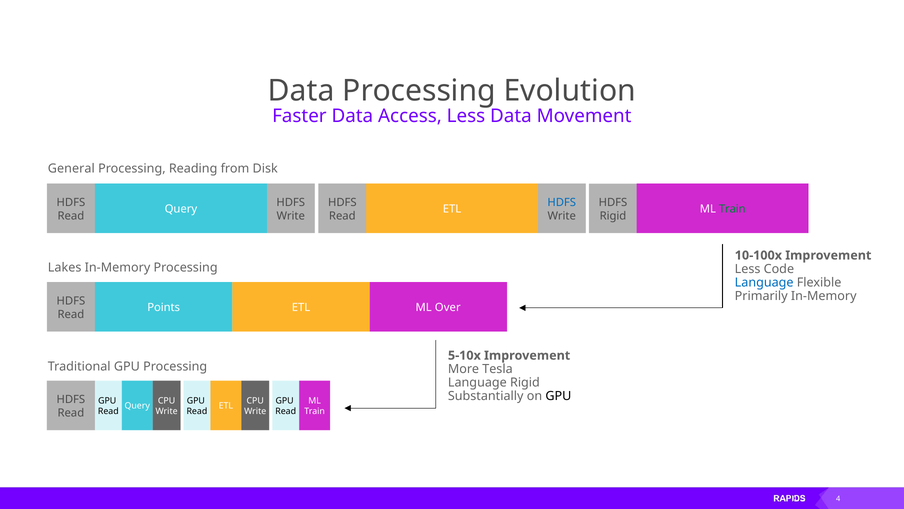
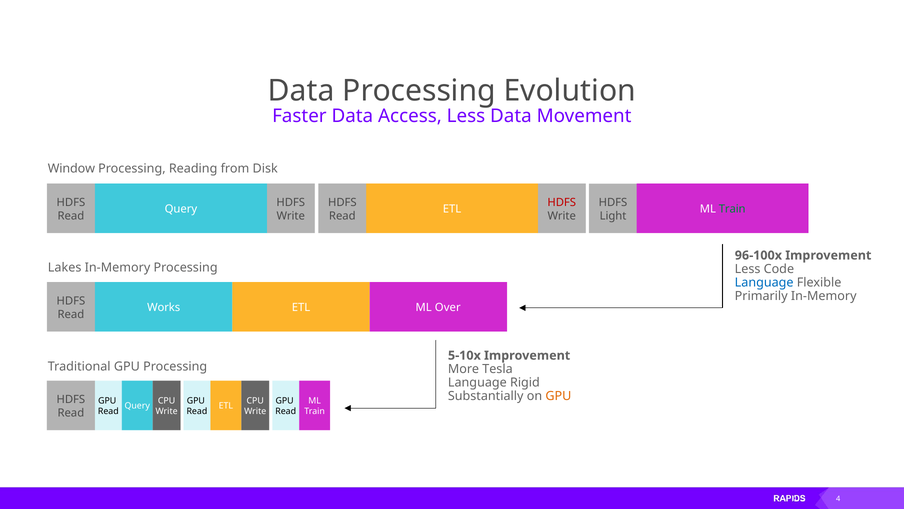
General: General -> Window (71, 169)
HDFS colour: blue -> red (562, 202)
Rigid: Rigid -> Light (613, 216)
10-100x: 10-100x -> 96-100x (758, 255)
Points: Points -> Works (164, 307)
GPU colour: black -> orange (558, 396)
